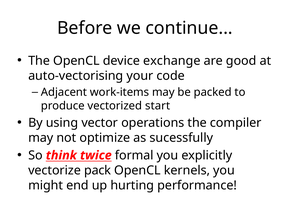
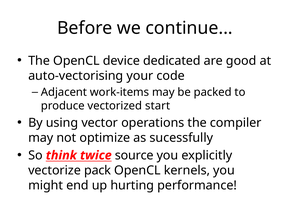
exchange: exchange -> dedicated (172, 61)
formal: formal -> source (134, 155)
